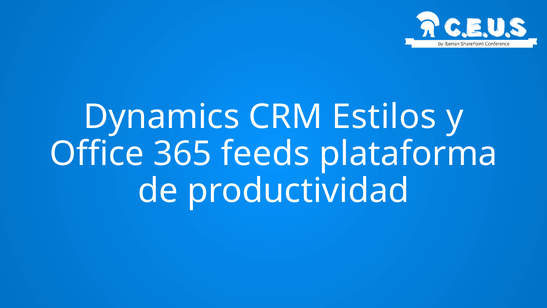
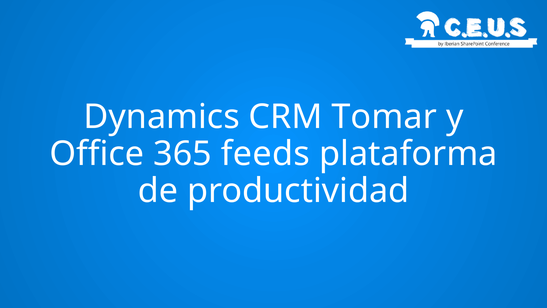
Estilos: Estilos -> Tomar (384, 117)
